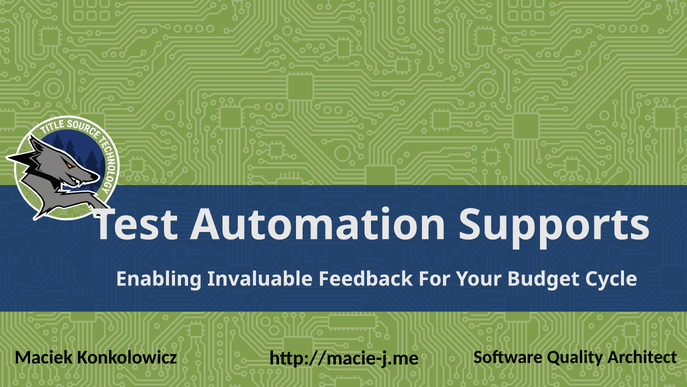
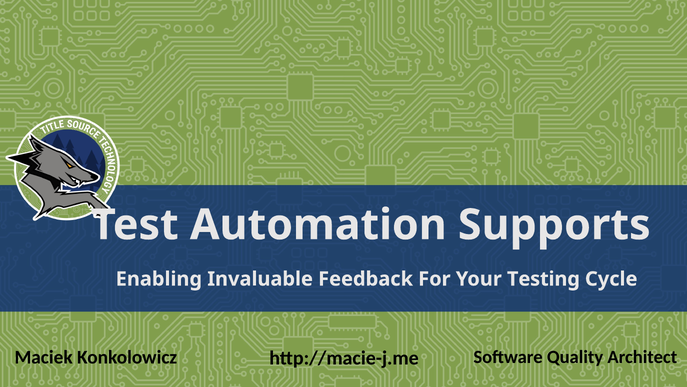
Budget: Budget -> Testing (543, 279)
